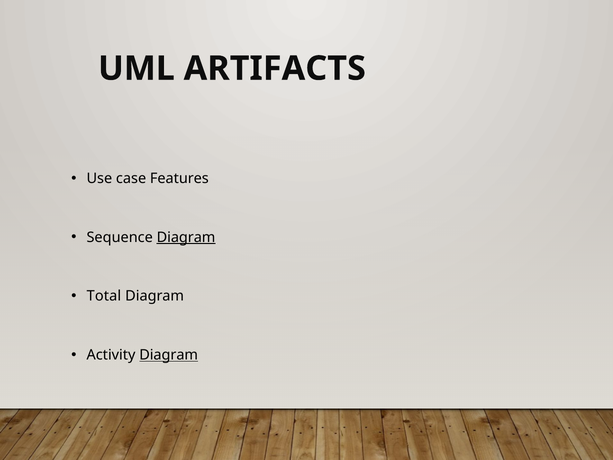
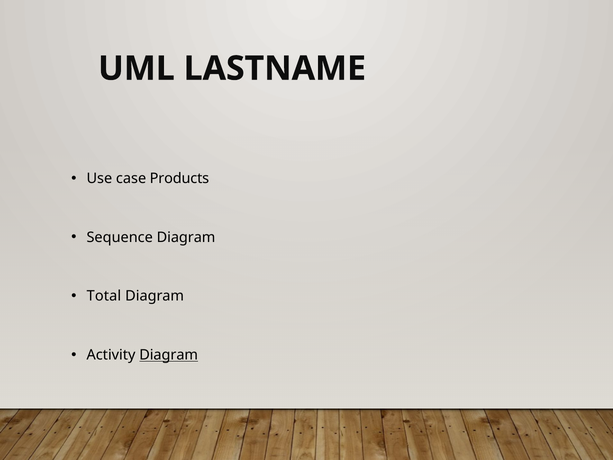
ARTIFACTS: ARTIFACTS -> LASTNAME (275, 68)
Features: Features -> Products (179, 179)
Diagram underline: present -> none (186, 237)
